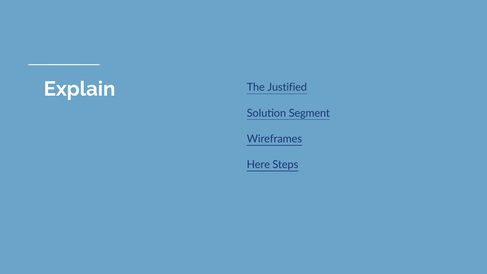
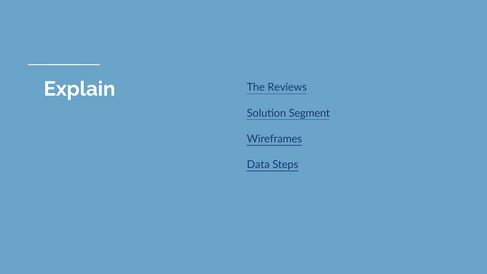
Justified: Justified -> Reviews (287, 87)
Here: Here -> Data (258, 165)
